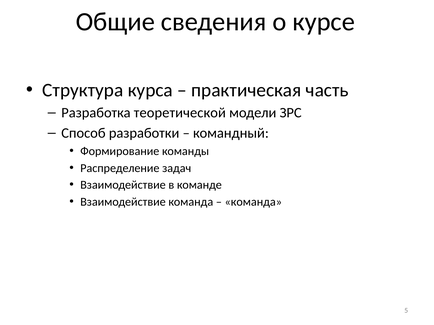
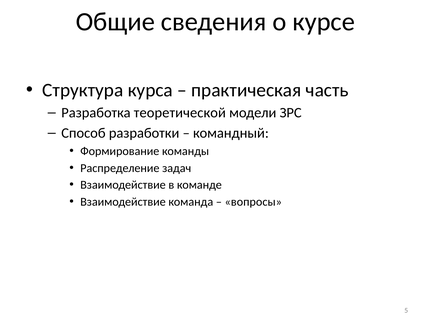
команда: команда -> вопросы (253, 202)
